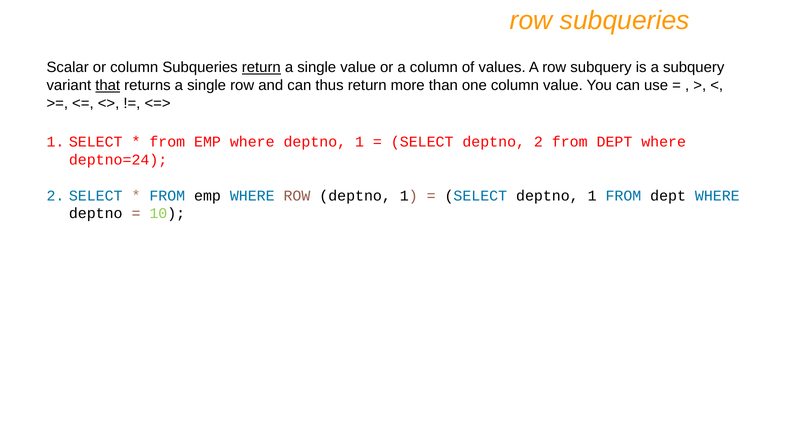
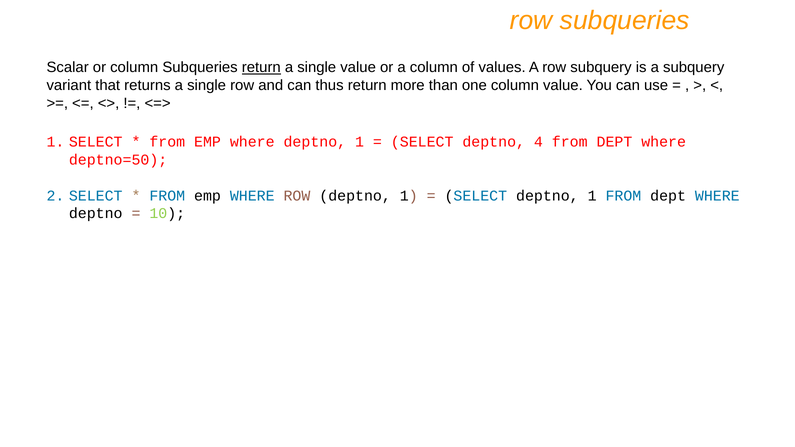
that underline: present -> none (108, 85)
deptno 2: 2 -> 4 (538, 142)
deptno=24: deptno=24 -> deptno=50 (118, 160)
